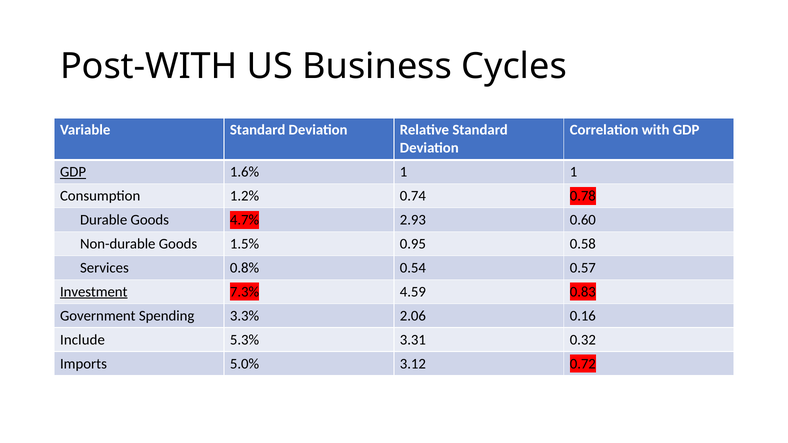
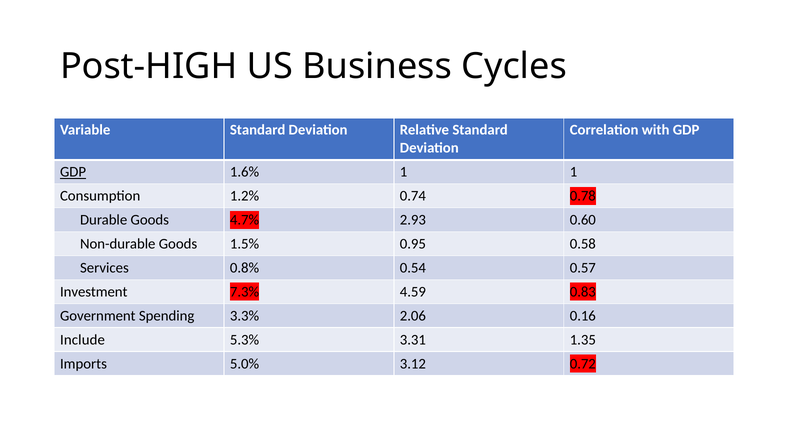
Post-WITH: Post-WITH -> Post-HIGH (149, 66)
Investment underline: present -> none (94, 292)
0.32: 0.32 -> 1.35 (583, 340)
